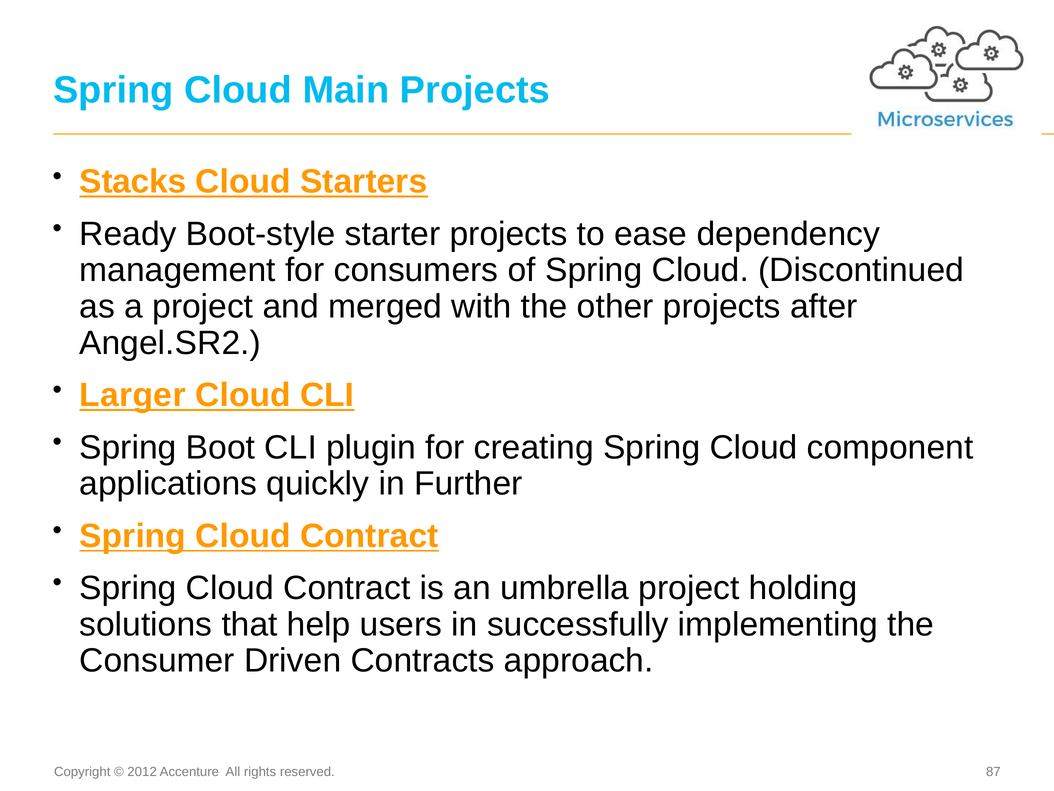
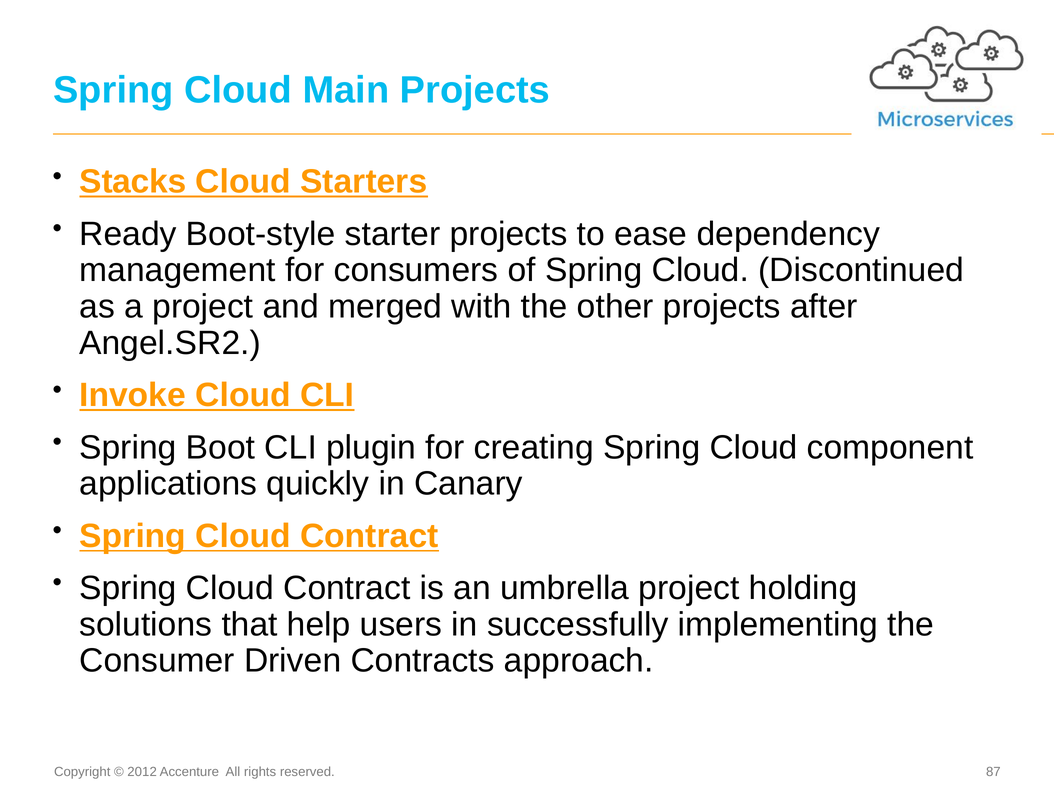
Larger: Larger -> Invoke (133, 395)
Further: Further -> Canary (468, 483)
